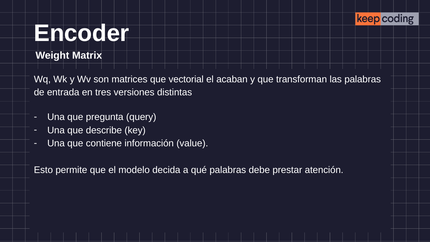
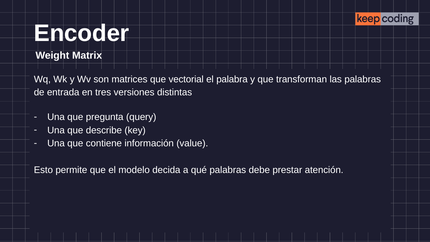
acaban: acaban -> palabra (232, 79)
